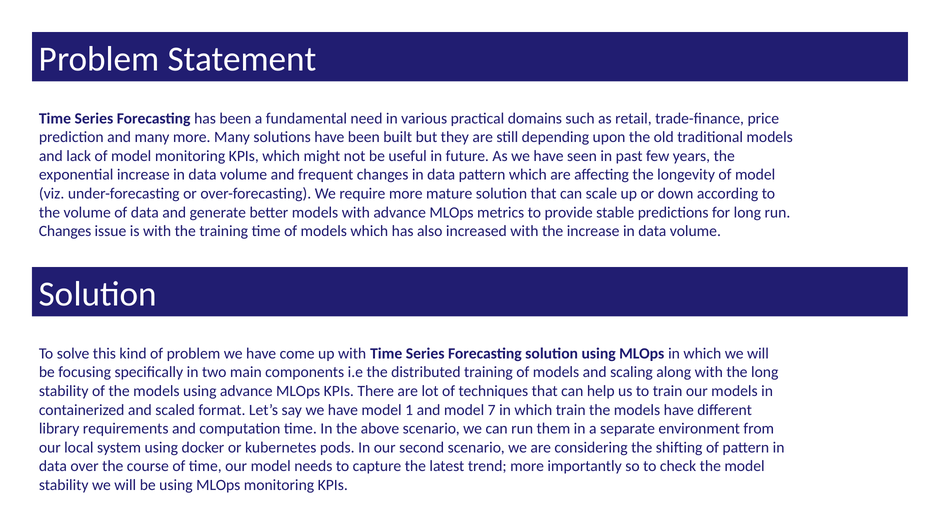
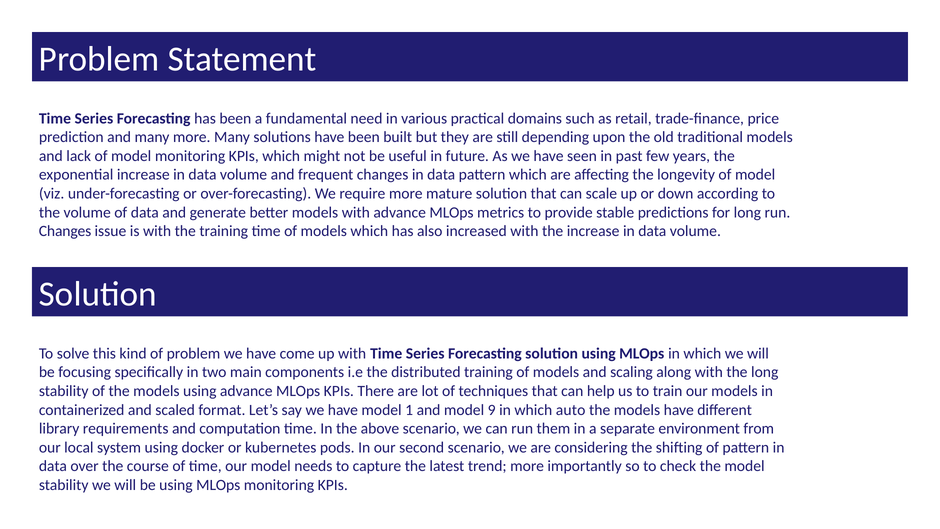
7: 7 -> 9 (492, 410)
which train: train -> auto (571, 410)
